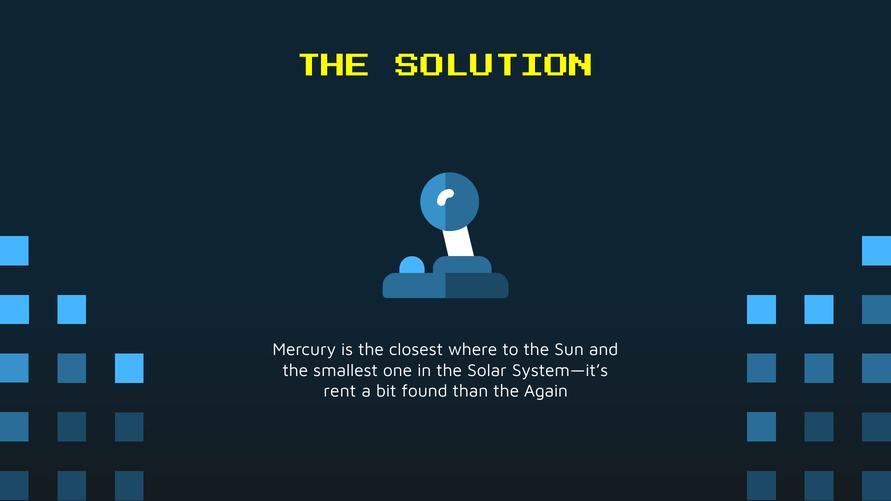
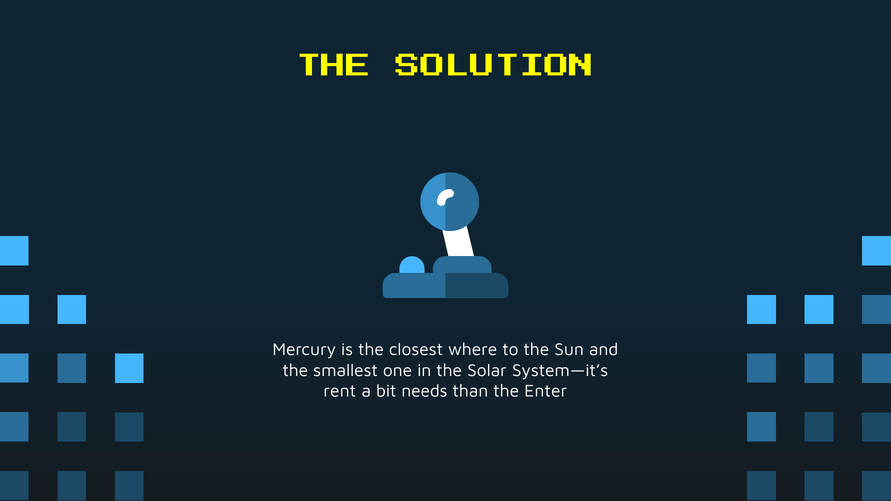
found: found -> needs (425, 391)
Again: Again -> Enter (546, 391)
